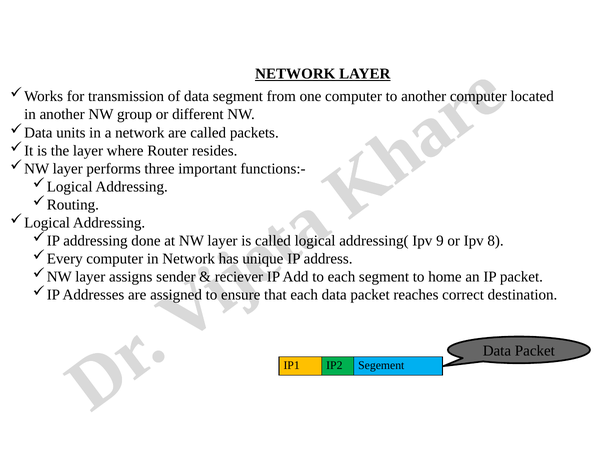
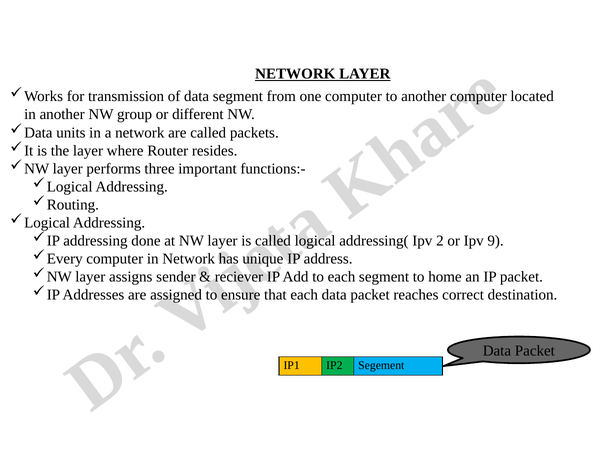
9: 9 -> 2 (440, 241)
8: 8 -> 9 (496, 241)
